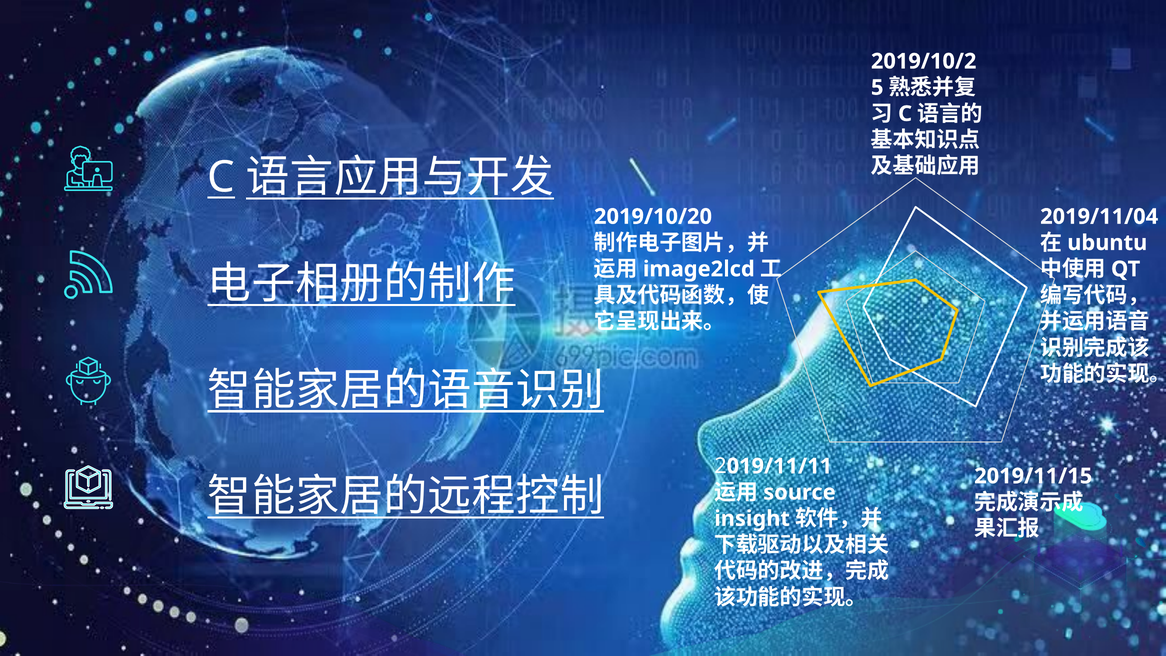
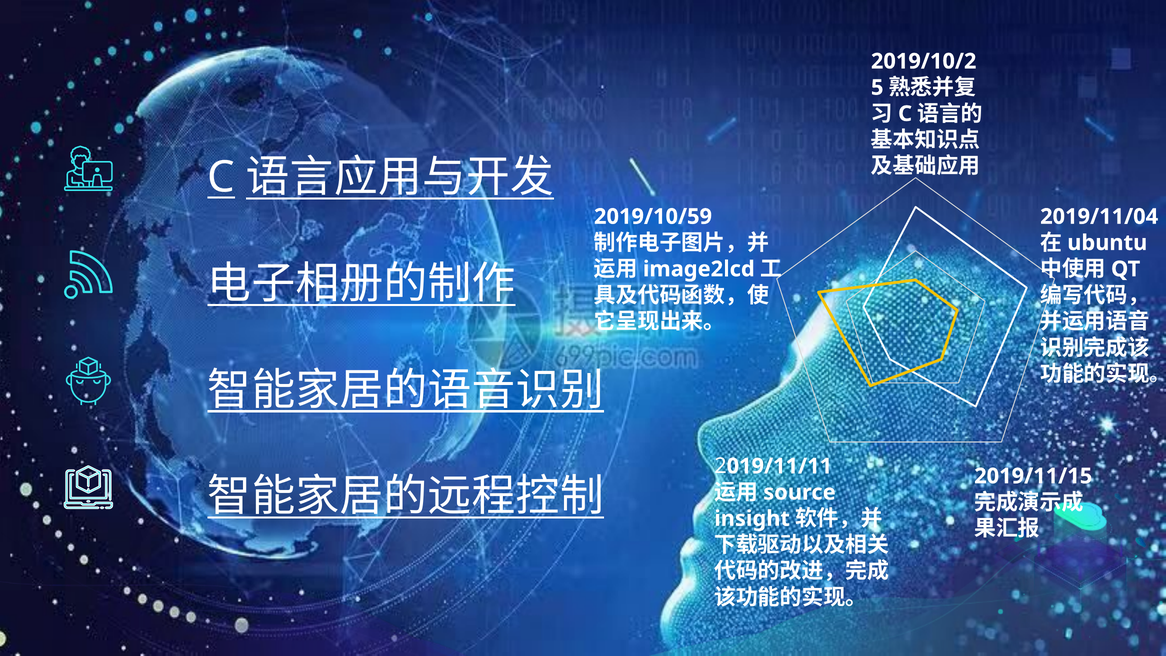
2019/10/20: 2019/10/20 -> 2019/10/59 (653, 217)
